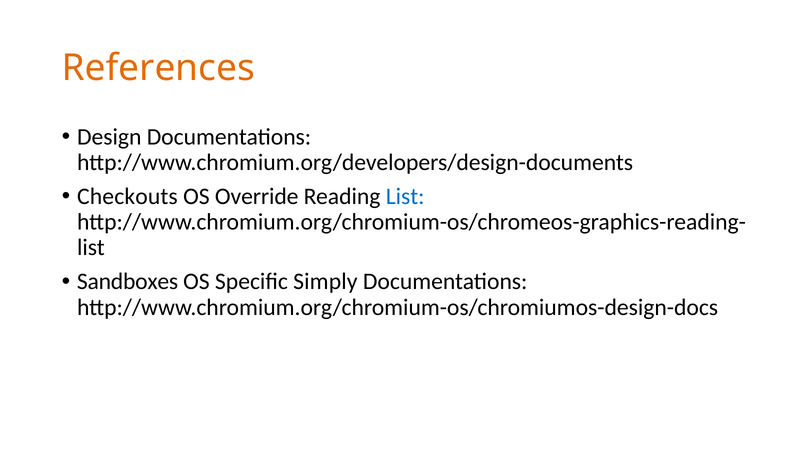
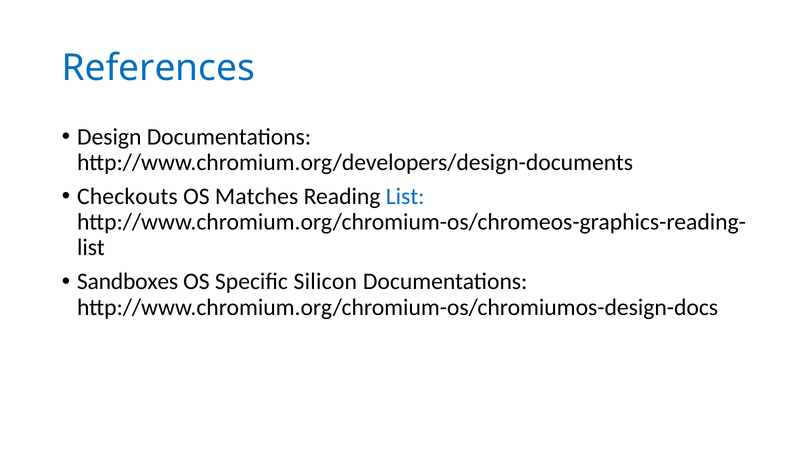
References colour: orange -> blue (158, 68)
Override: Override -> Matches (257, 197)
Simply: Simply -> Silicon (325, 282)
